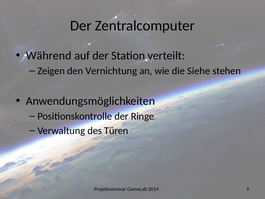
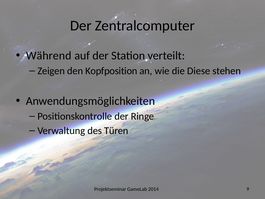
Vernichtung: Vernichtung -> Kopfposition (111, 71)
Siehe: Siehe -> Diese (199, 71)
